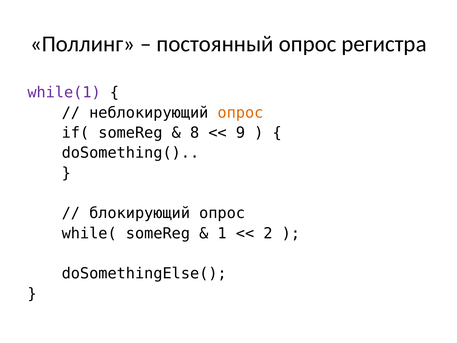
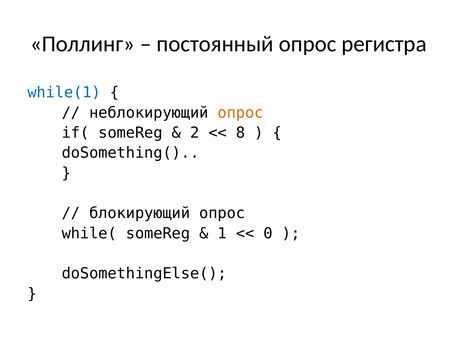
while(1 colour: purple -> blue (64, 92)
8: 8 -> 2 (195, 133)
9: 9 -> 8 (240, 133)
2: 2 -> 0 (268, 233)
